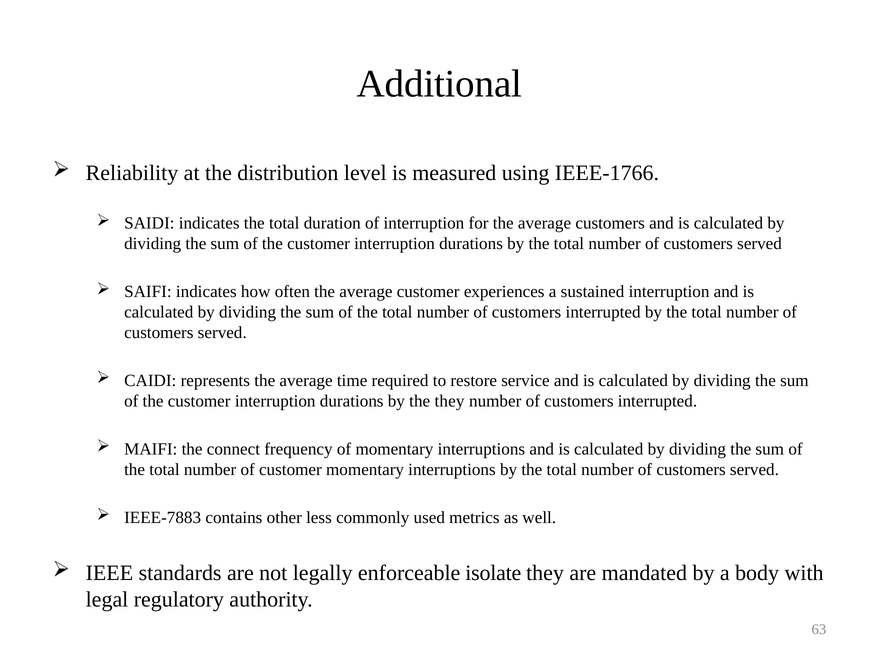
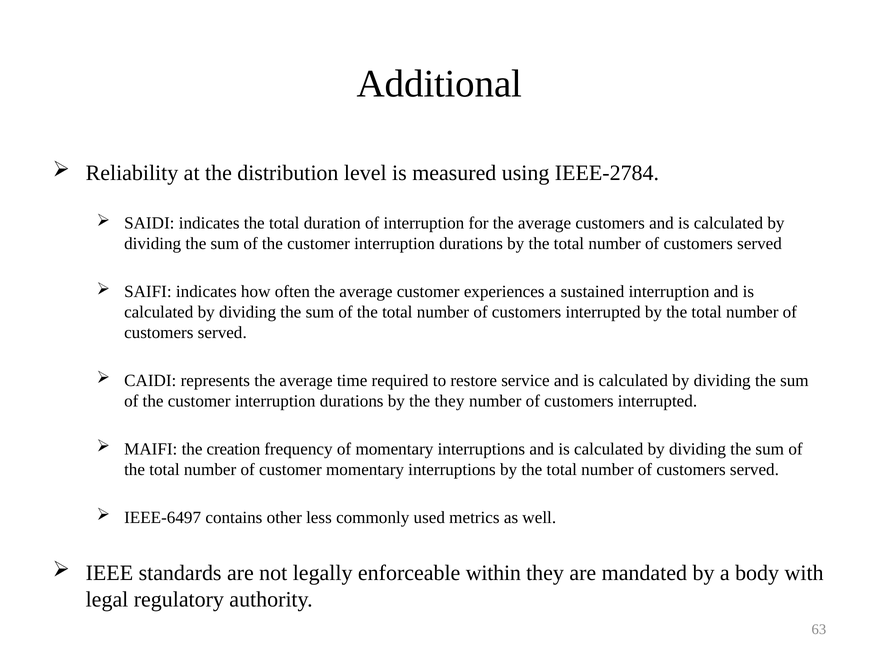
IEEE-1766: IEEE-1766 -> IEEE-2784 (607, 173)
connect: connect -> creation (234, 449)
IEEE-7883: IEEE-7883 -> IEEE-6497 (163, 518)
isolate: isolate -> within (493, 573)
